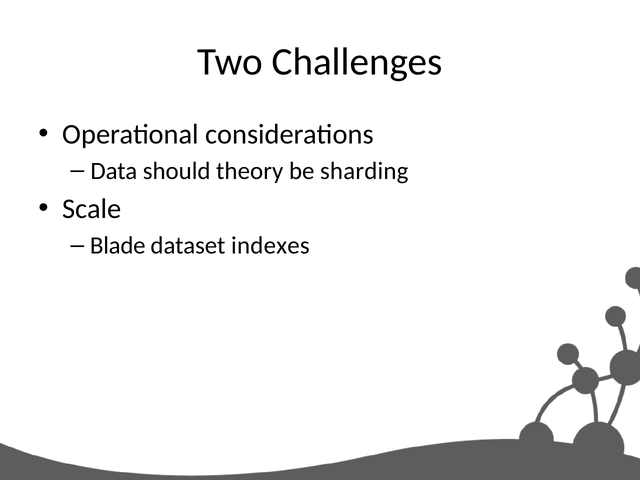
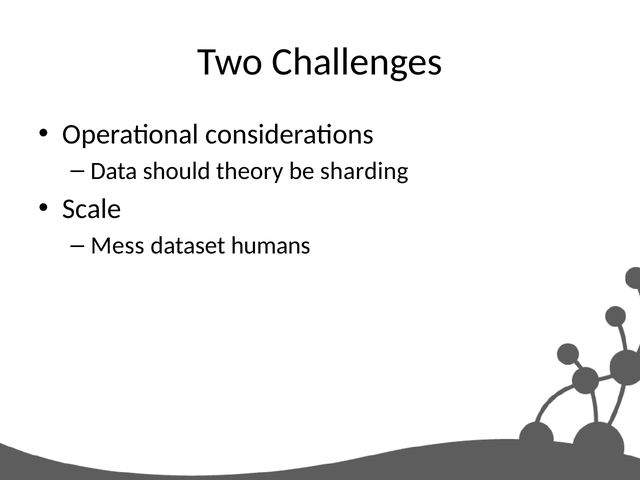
Blade: Blade -> Mess (118, 246)
indexes: indexes -> humans (271, 246)
